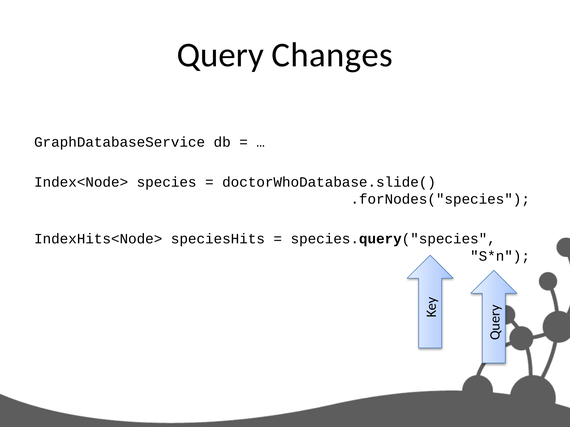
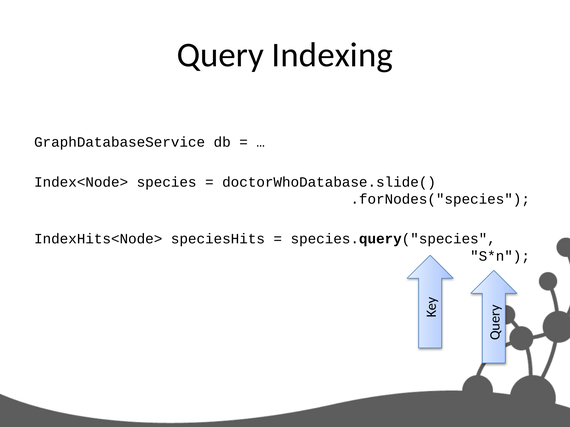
Changes: Changes -> Indexing (332, 55)
